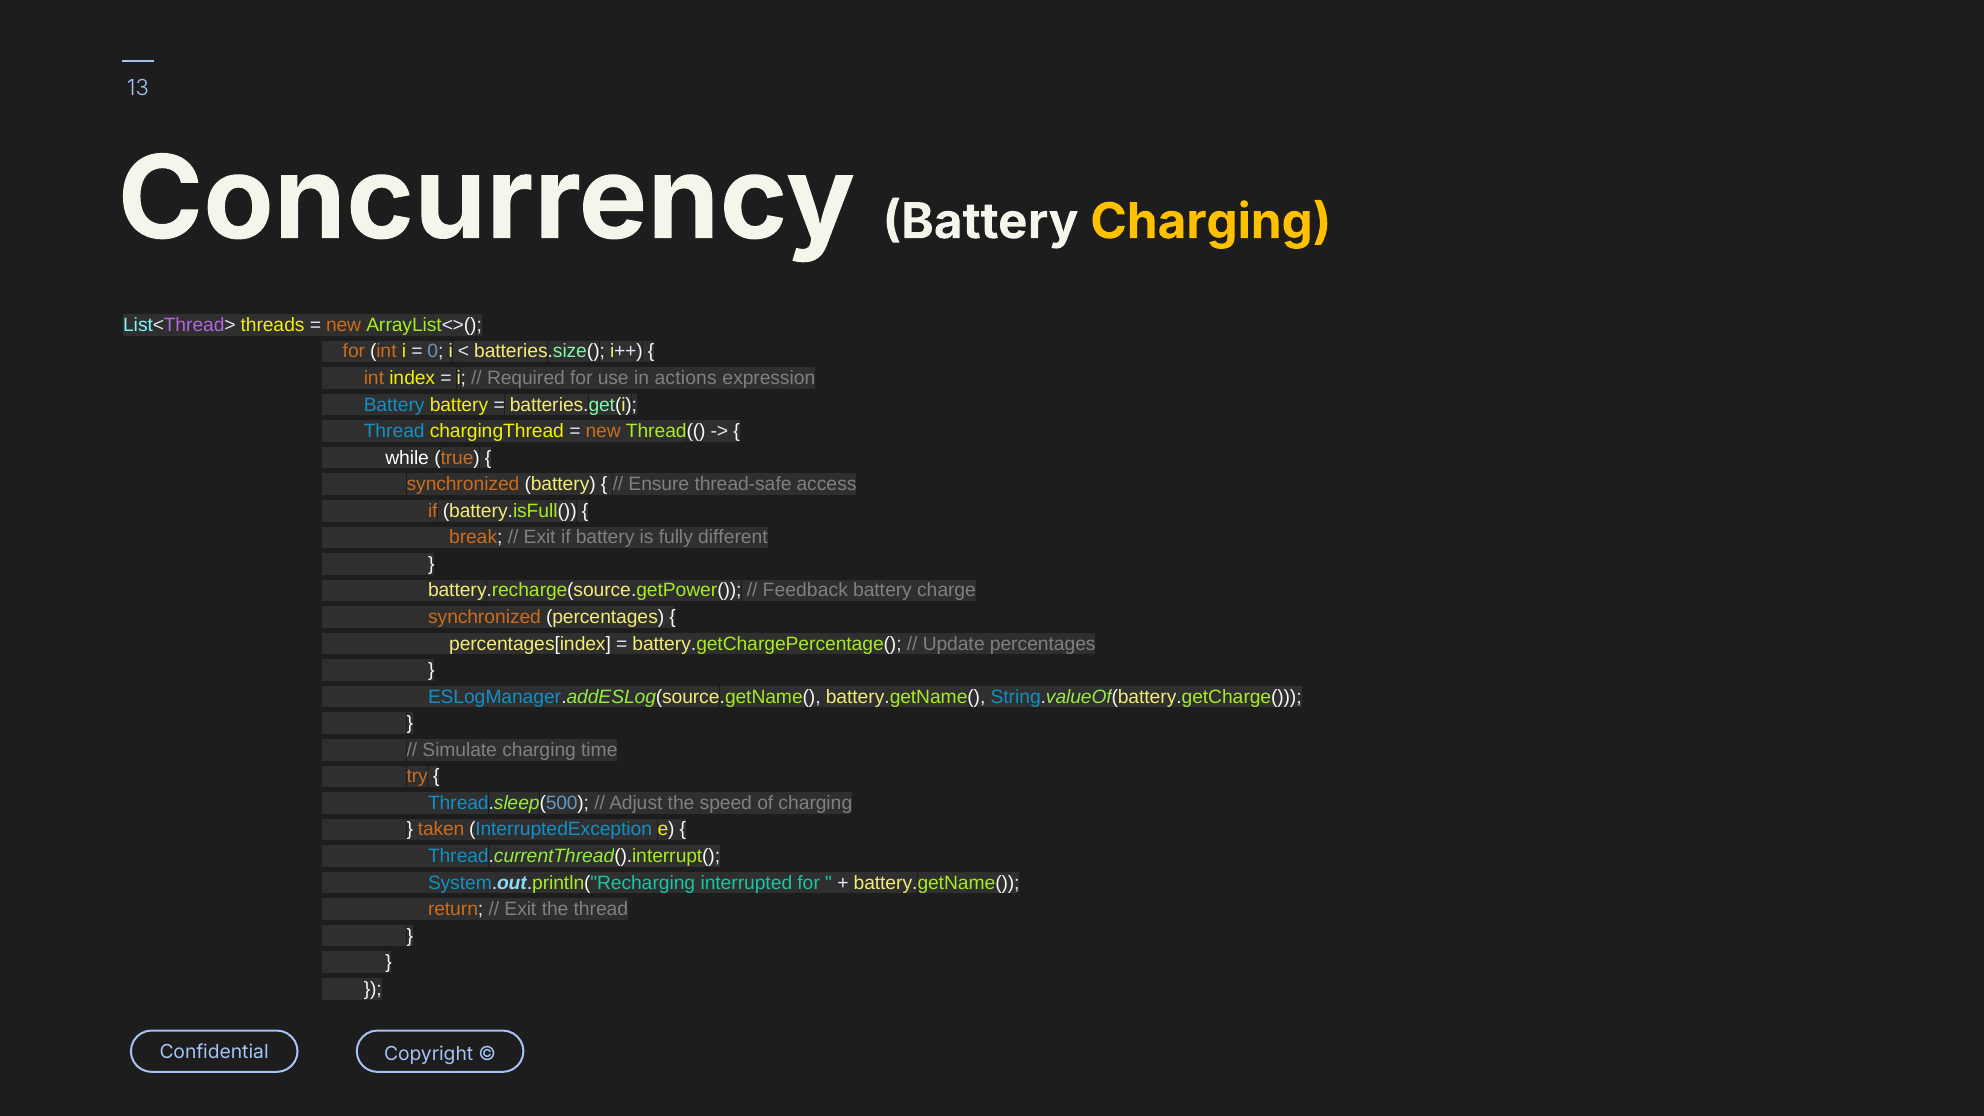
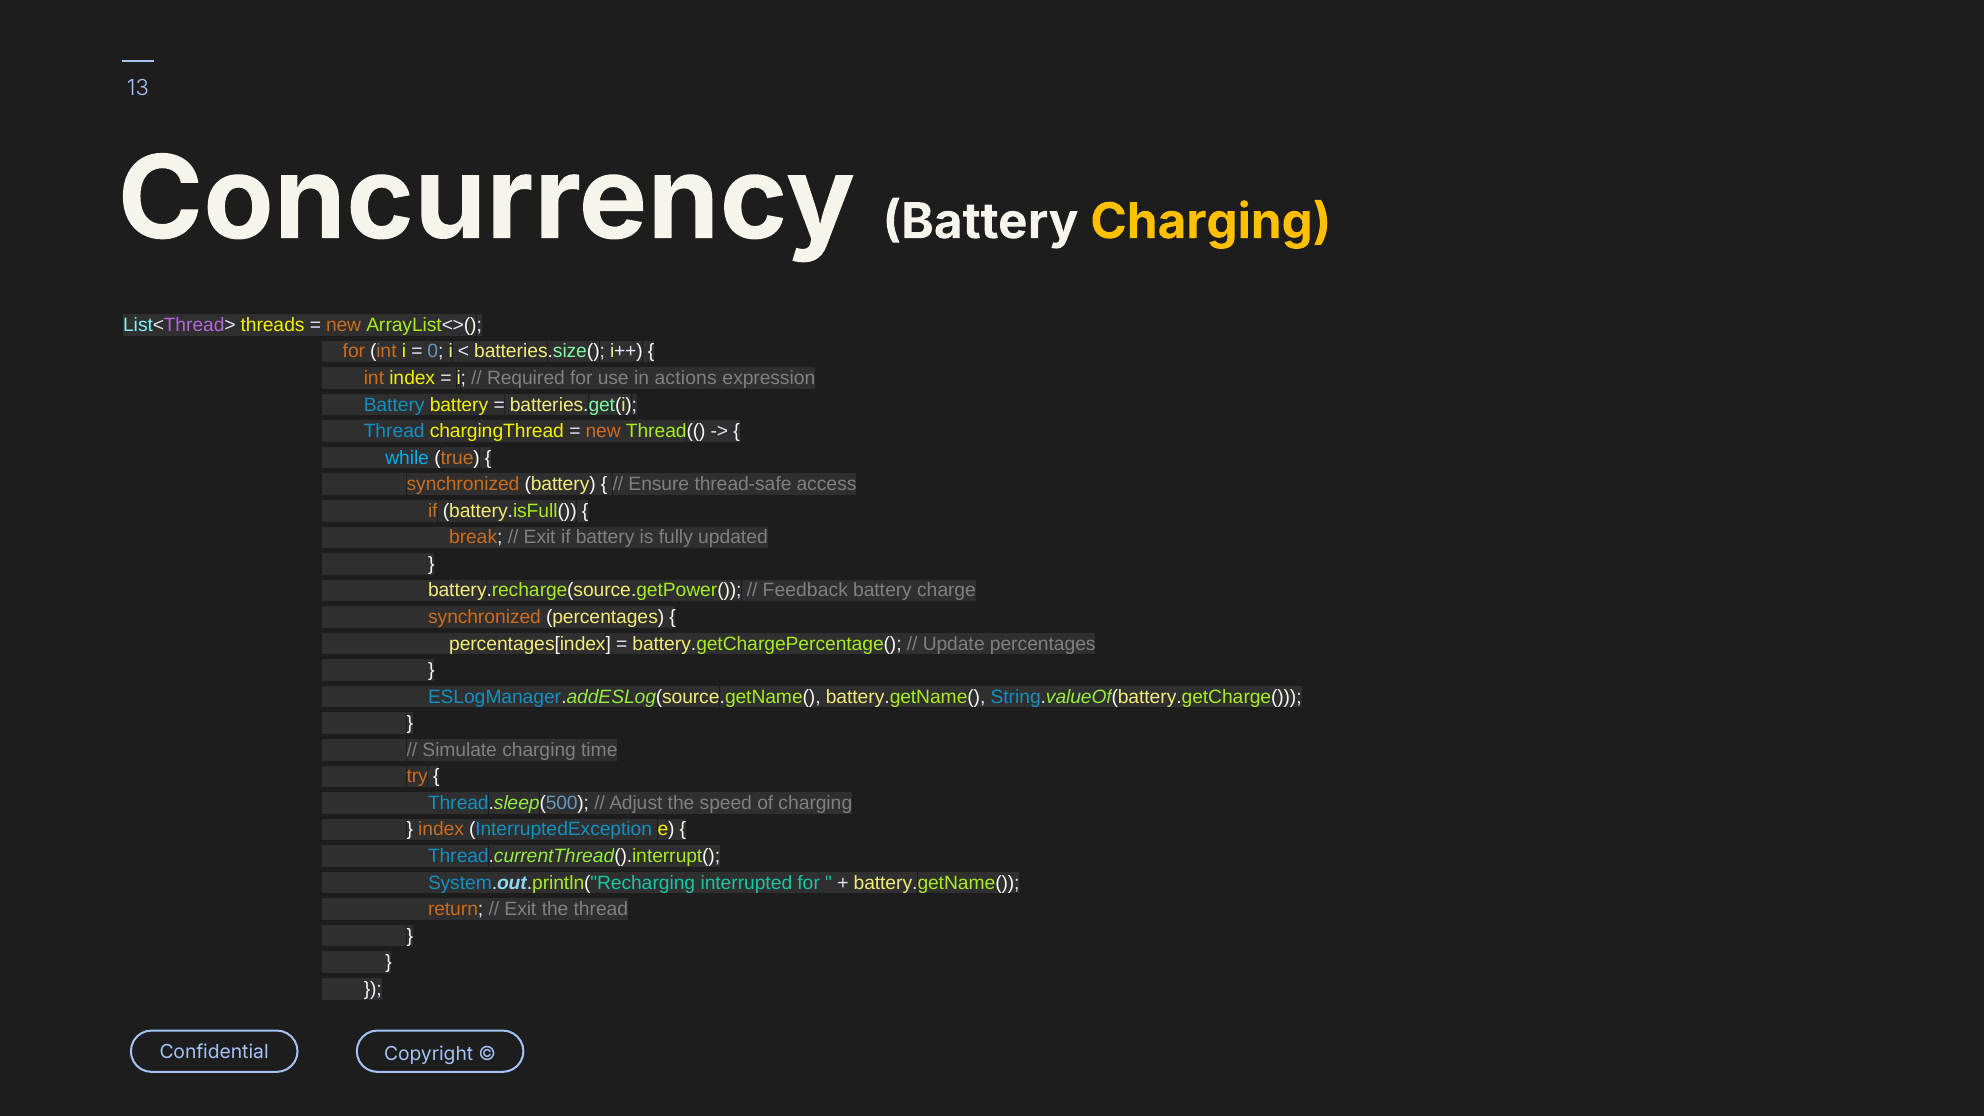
while colour: white -> light blue (407, 458)
different: different -> updated (733, 538)
taken: taken -> index (441, 830)
